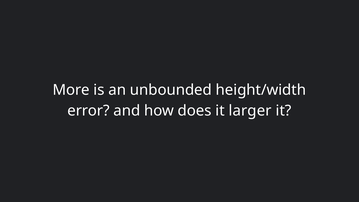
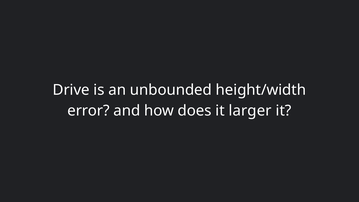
More: More -> Drive (71, 90)
